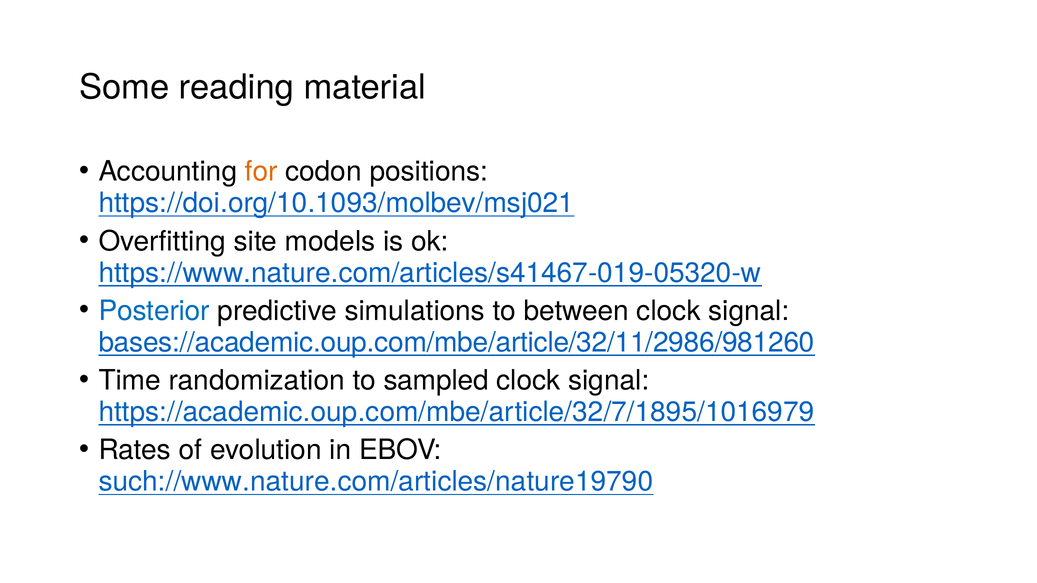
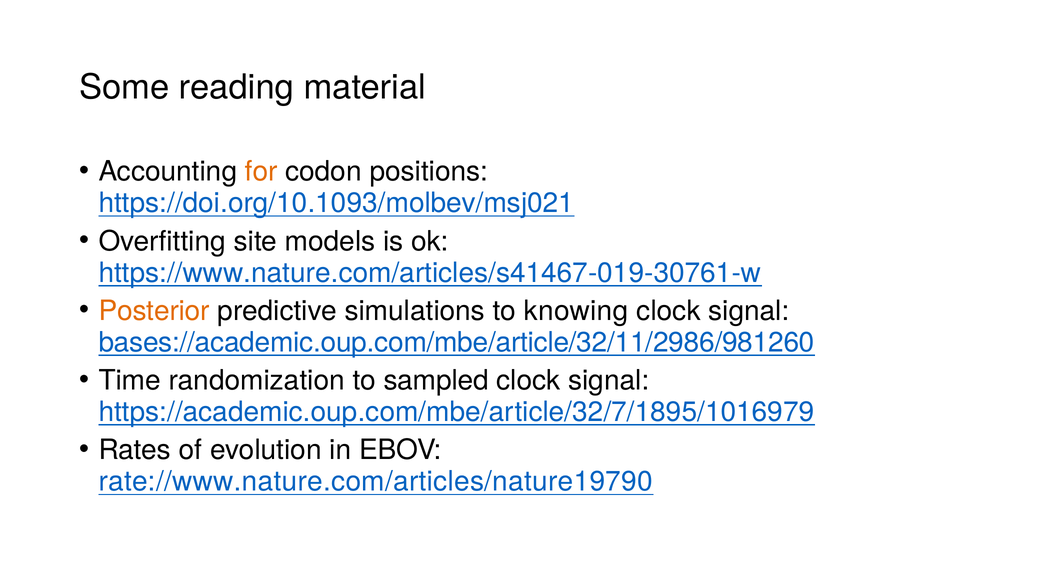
https://www.nature.com/articles/s41467-019-05320-w: https://www.nature.com/articles/s41467-019-05320-w -> https://www.nature.com/articles/s41467-019-30761-w (430, 273)
Posterior colour: blue -> orange (154, 311)
between: between -> knowing (576, 311)
such://www.nature.com/articles/nature19790: such://www.nature.com/articles/nature19790 -> rate://www.nature.com/articles/nature19790 (376, 482)
